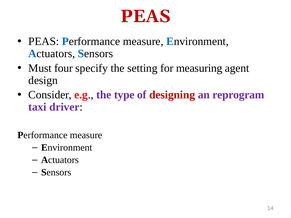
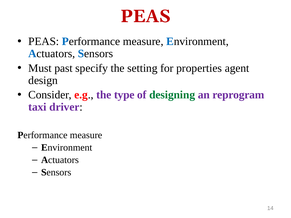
four: four -> past (63, 68)
measuring: measuring -> properties (199, 68)
designing colour: red -> green (172, 95)
